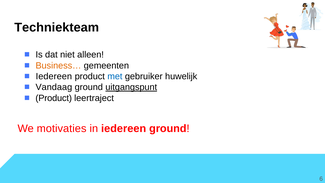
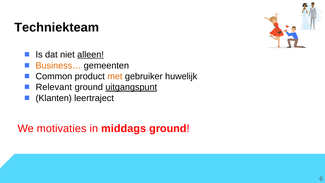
alleen underline: none -> present (91, 55)
Iedereen: Iedereen -> Common (54, 76)
met colour: blue -> orange (115, 76)
Vandaag: Vandaag -> Relevant (54, 87)
Product: Product -> Klanten (54, 98)
in iedereen: iedereen -> middags (124, 128)
